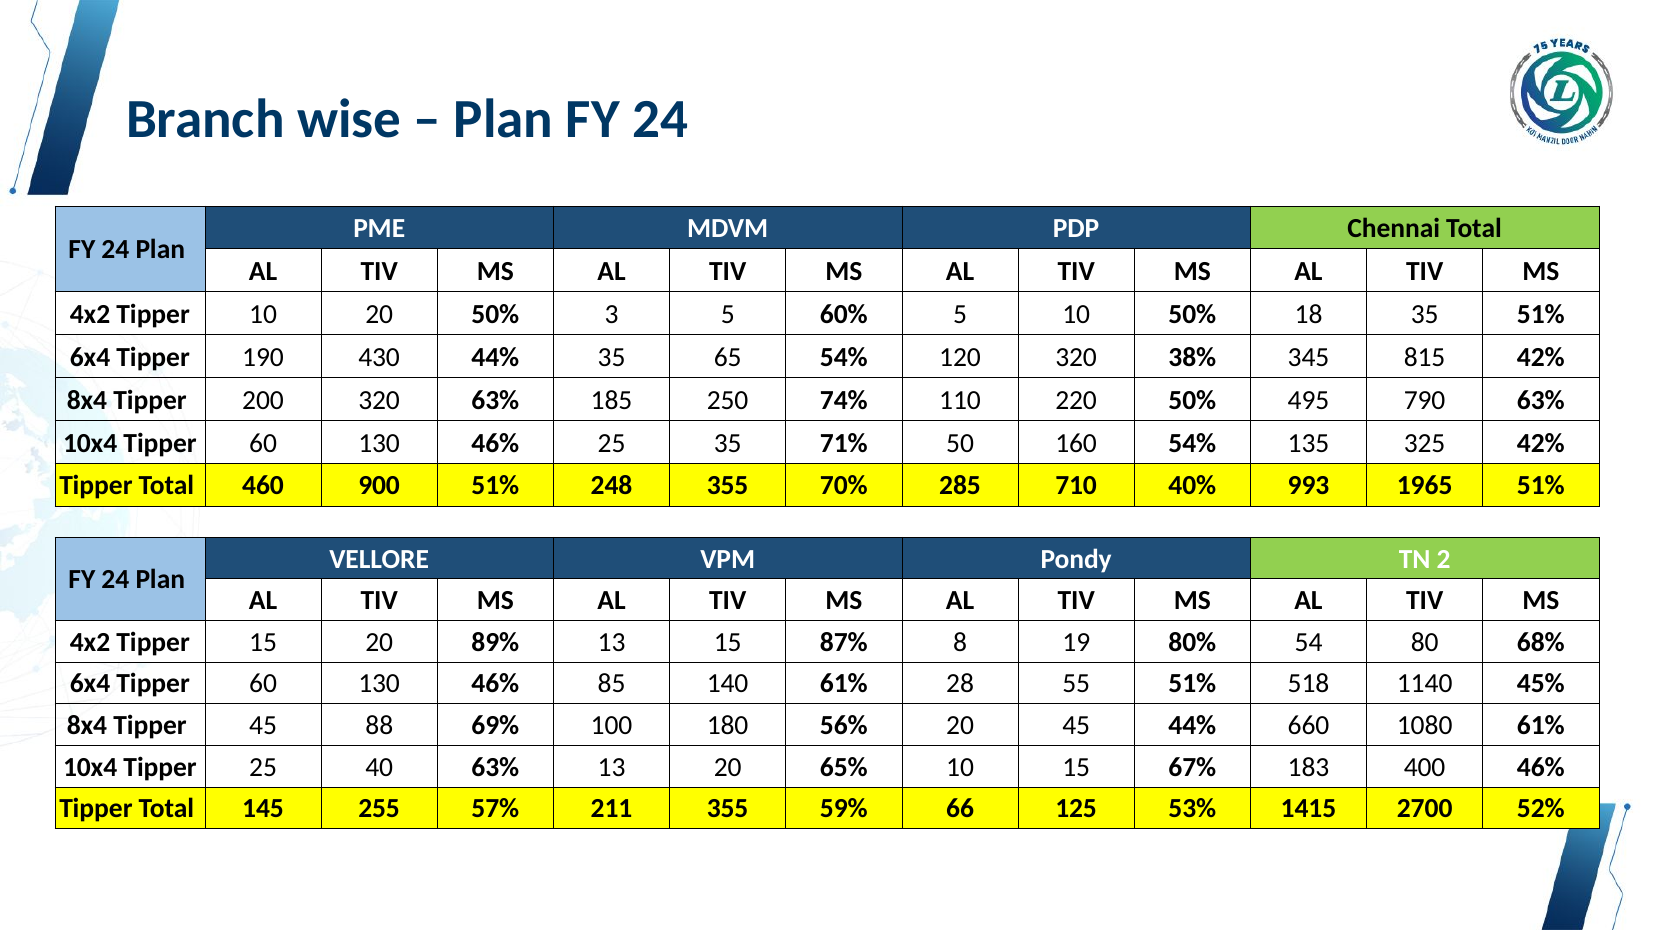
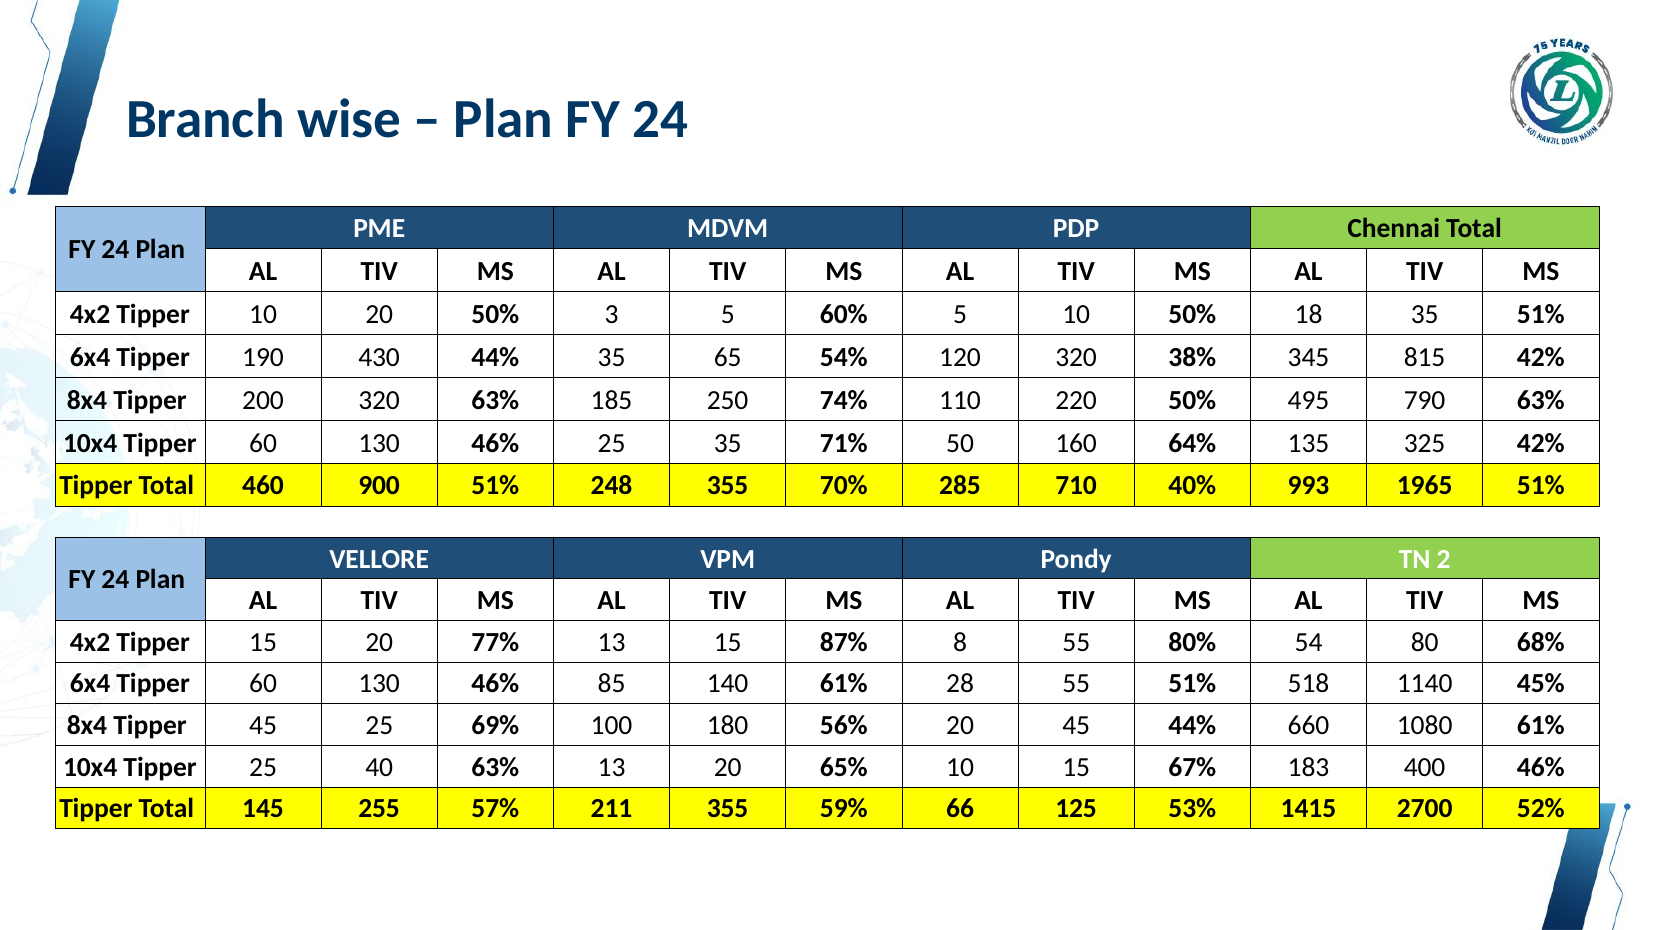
160 54%: 54% -> 64% (1192, 443)
89%: 89% -> 77% (495, 642)
8 19: 19 -> 55 (1076, 642)
45 88: 88 -> 25 (379, 725)
